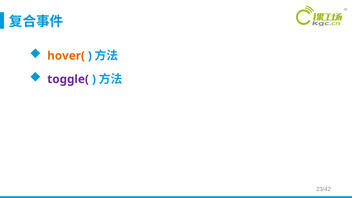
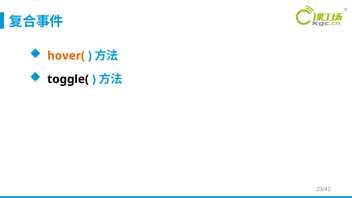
toggle( colour: purple -> black (68, 79)
